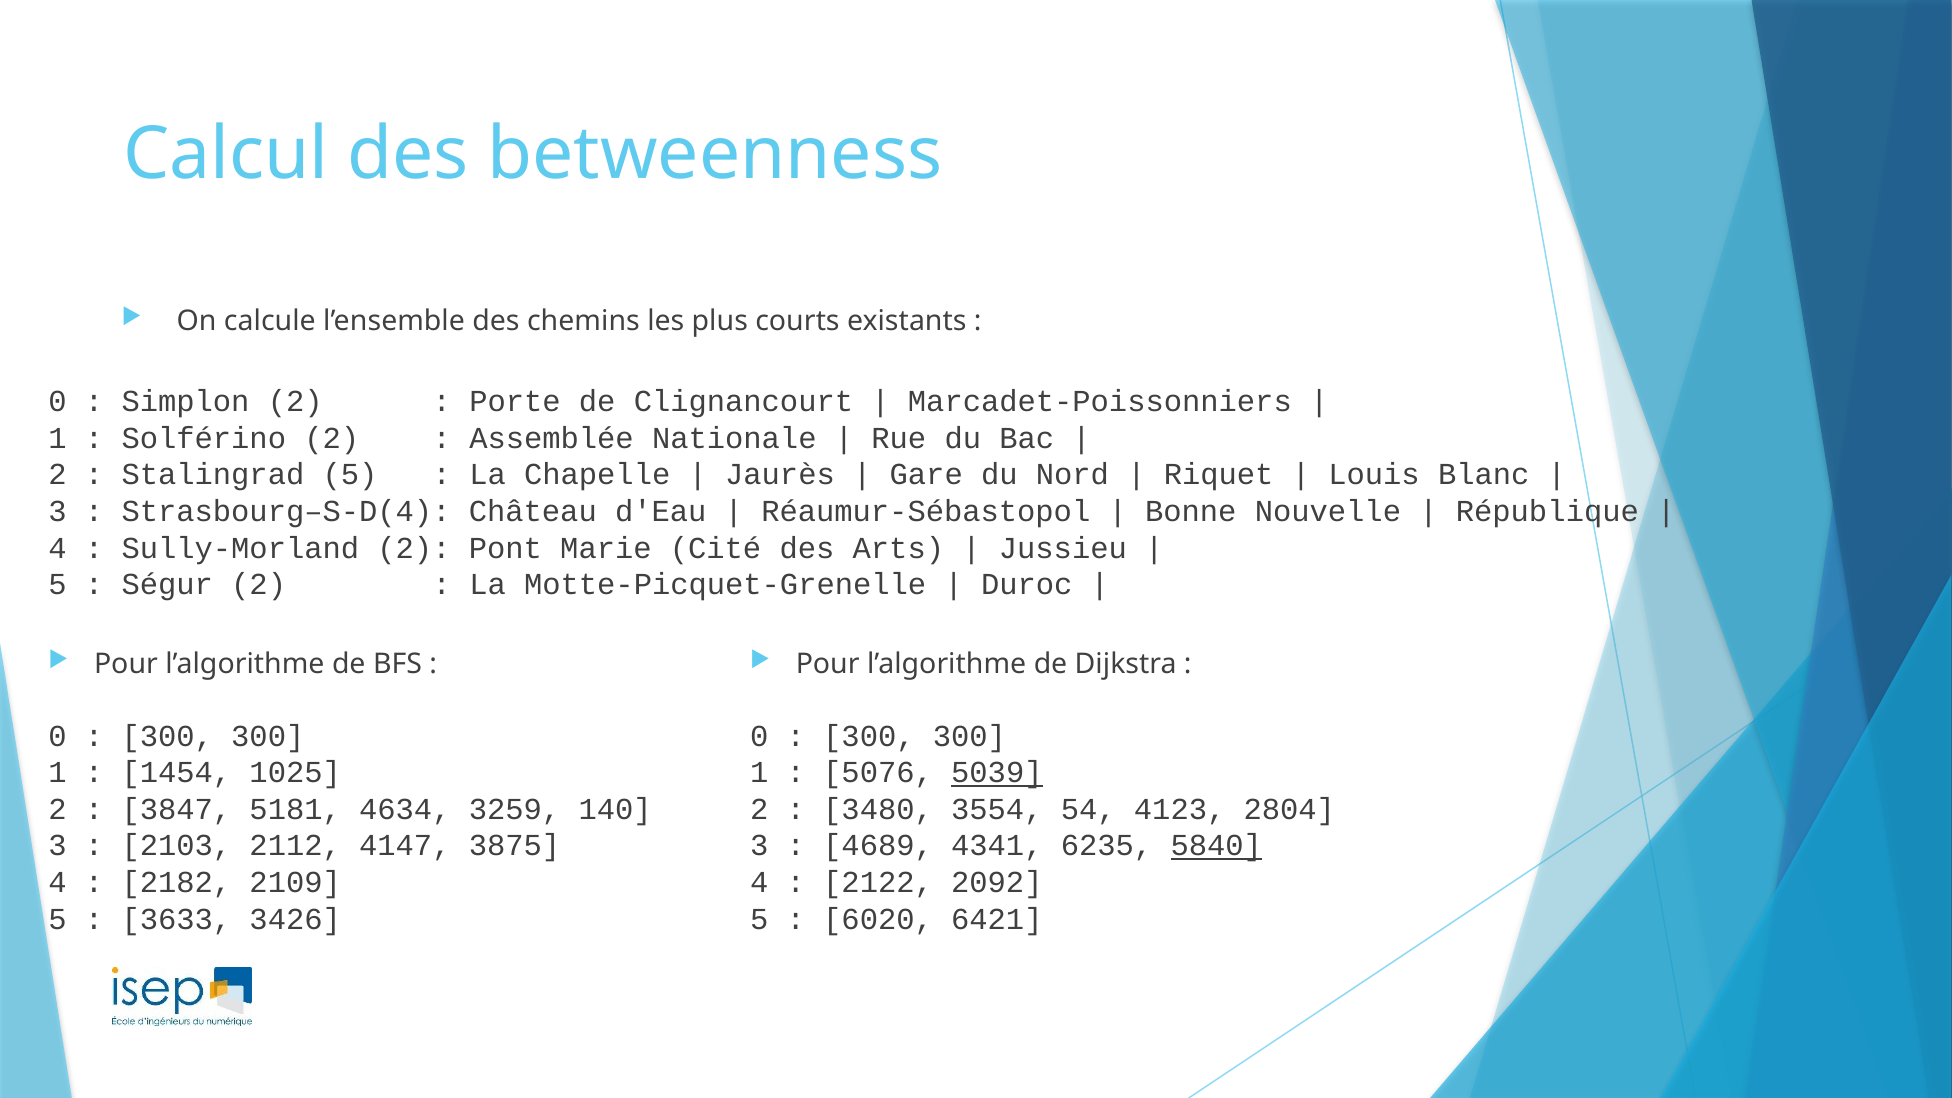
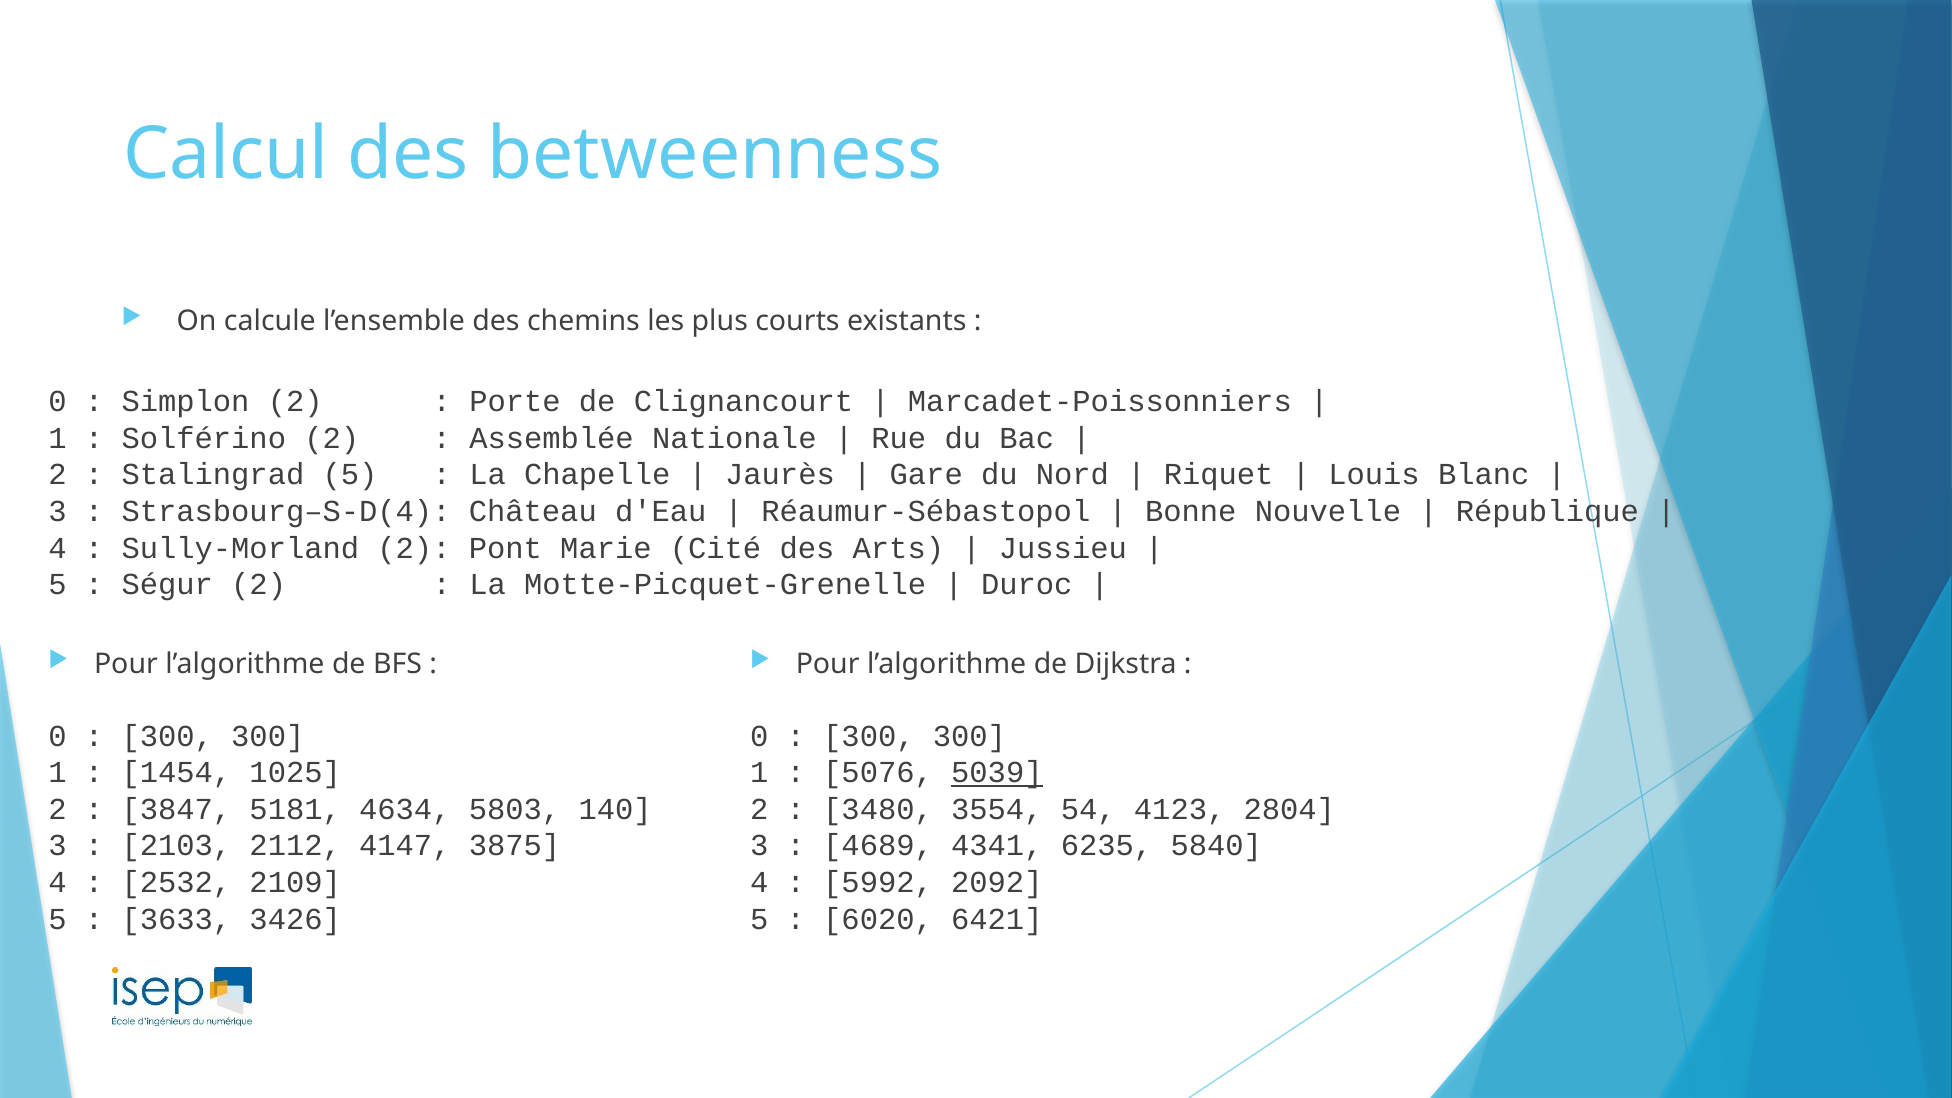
3259: 3259 -> 5803 (515, 809)
5840 underline: present -> none (1216, 846)
2182: 2182 -> 2532 (176, 883)
2122: 2122 -> 5992 (878, 883)
